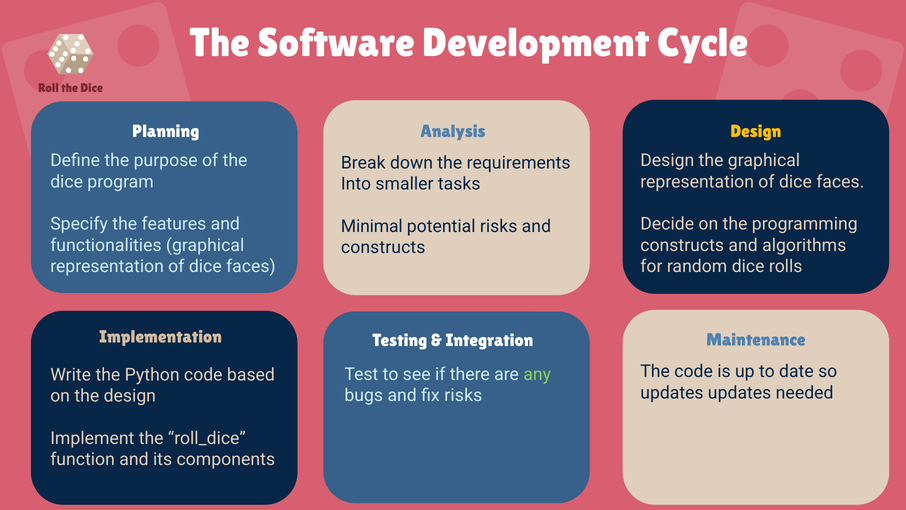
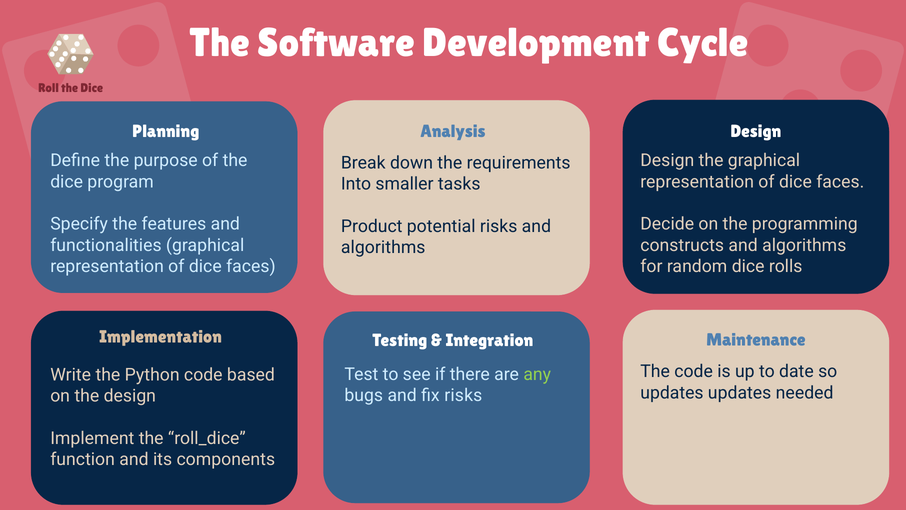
Design colour: yellow -> white (756, 131)
Minimal: Minimal -> Product (372, 226)
constructs: constructs -> algorithms (383, 247)
